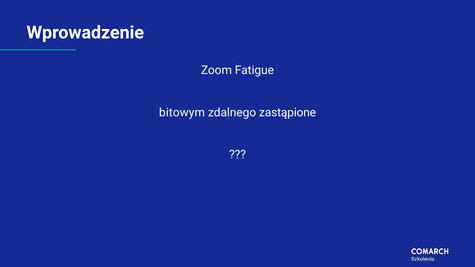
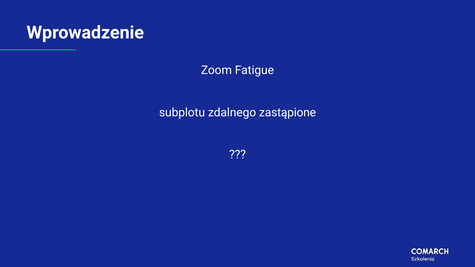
bitowym: bitowym -> subplotu (182, 113)
